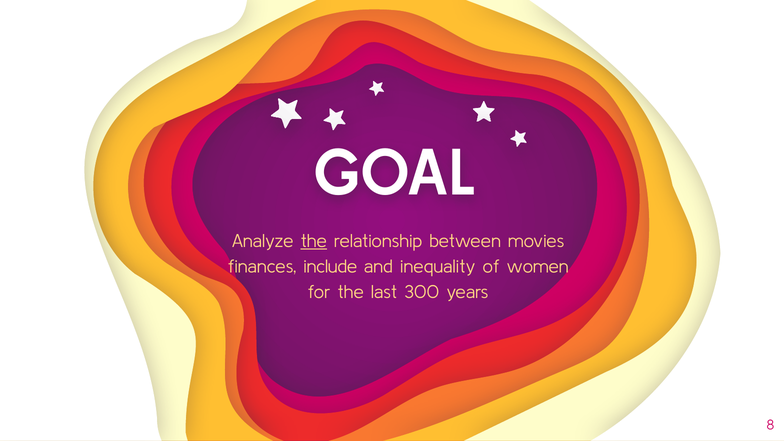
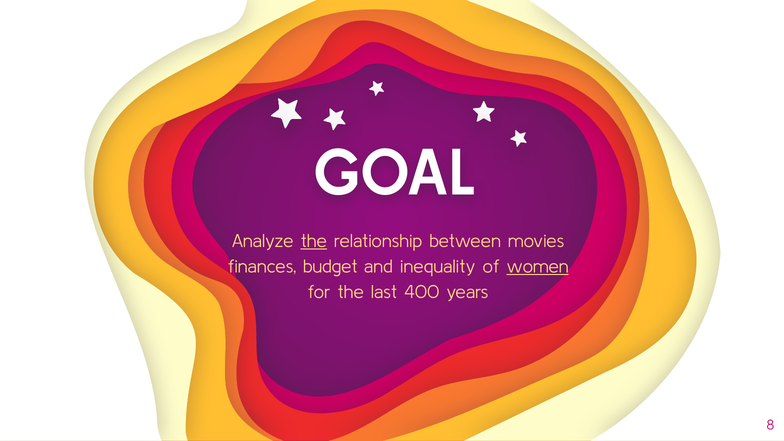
include: include -> budget (330, 266)
women underline: none -> present (538, 266)
300: 300 -> 400 (422, 292)
